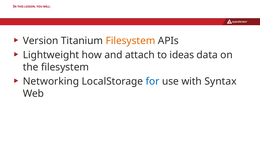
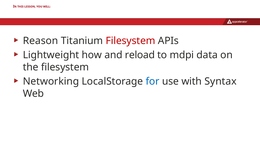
Version: Version -> Reason (41, 41)
Filesystem colour: orange -> red (130, 41)
attach: attach -> reload (140, 55)
ideas: ideas -> mdpi (182, 55)
